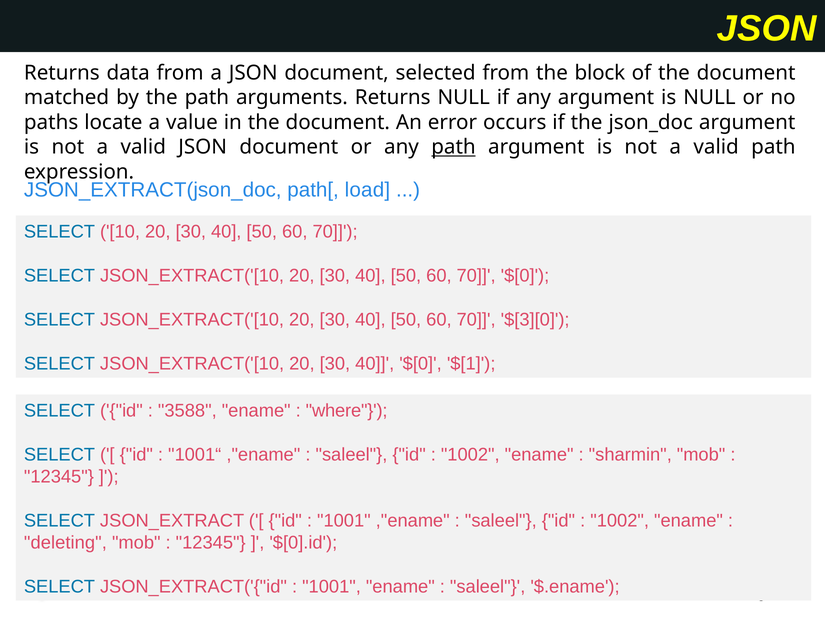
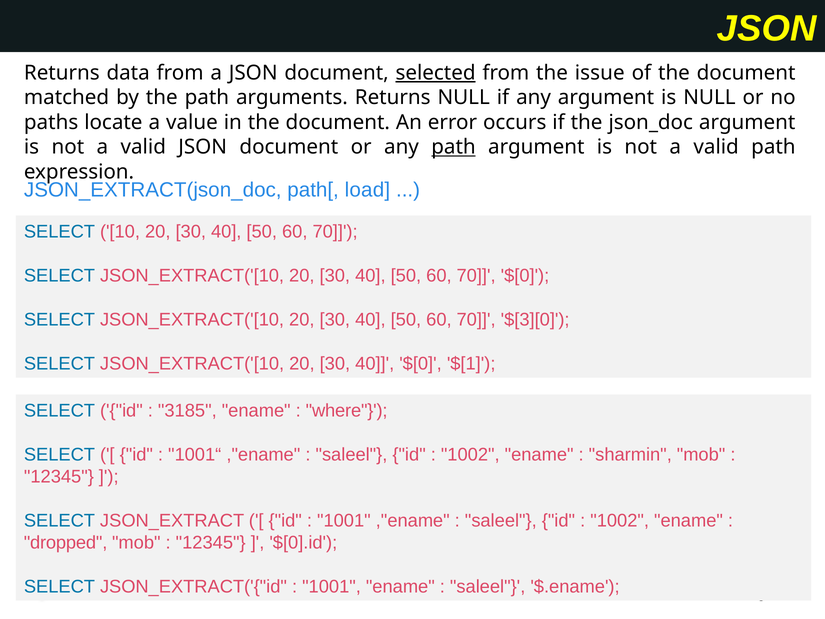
selected underline: none -> present (436, 73)
block: block -> issue (600, 73)
3588: 3588 -> 3185 (187, 411)
deleting: deleting -> dropped (66, 543)
